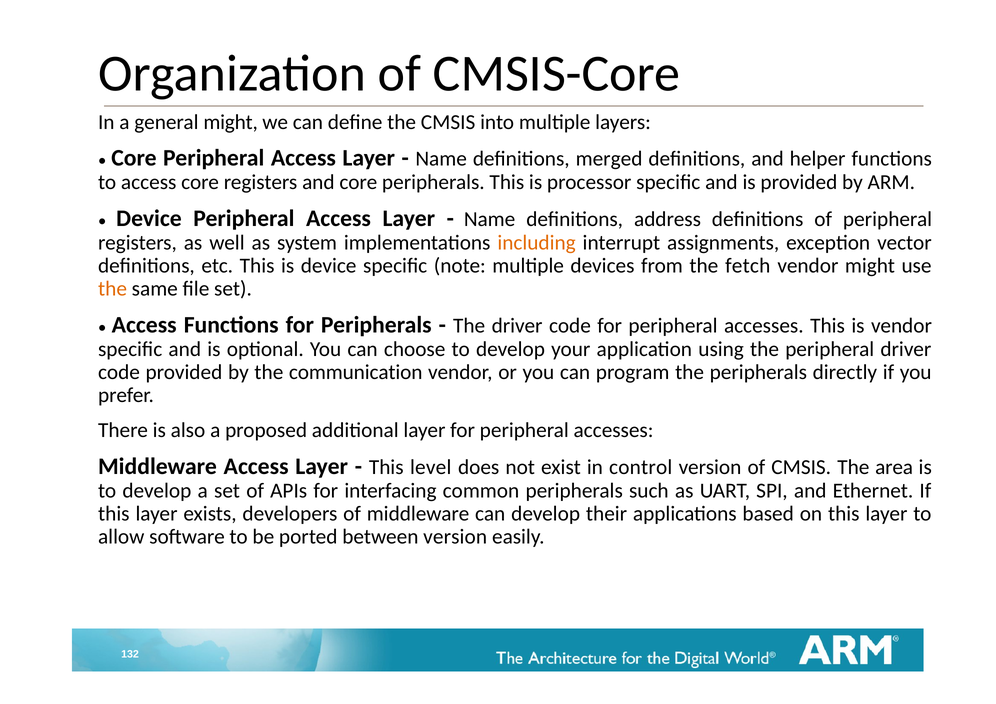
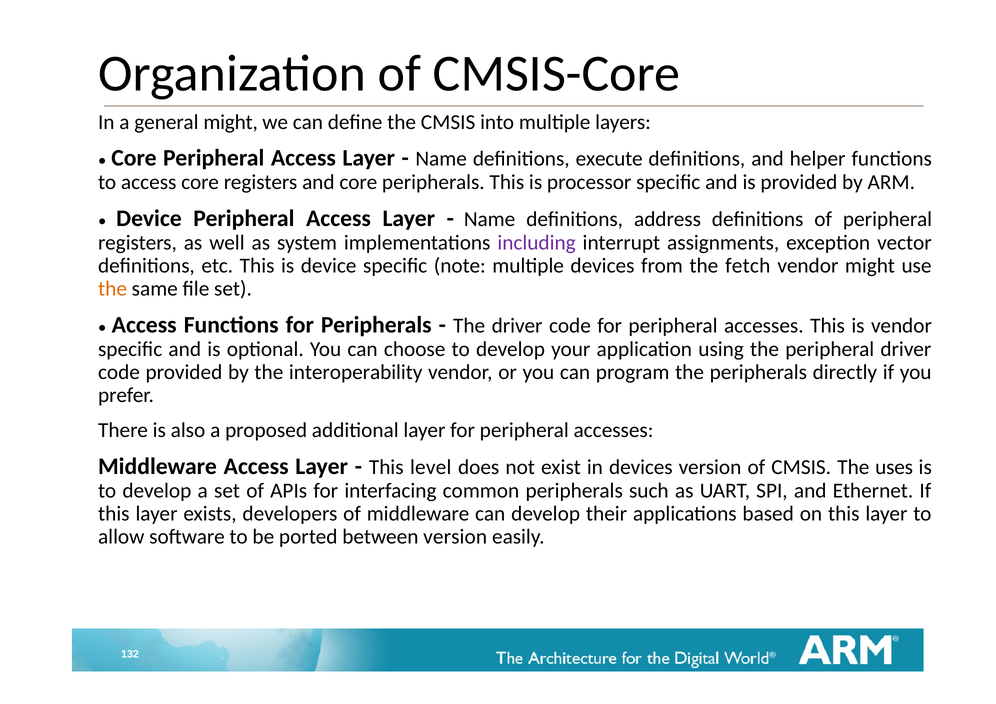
merged: merged -> execute (609, 159)
including colour: orange -> purple (537, 243)
communication: communication -> interoperability (356, 372)
in control: control -> devices (641, 467)
area: area -> uses (894, 467)
